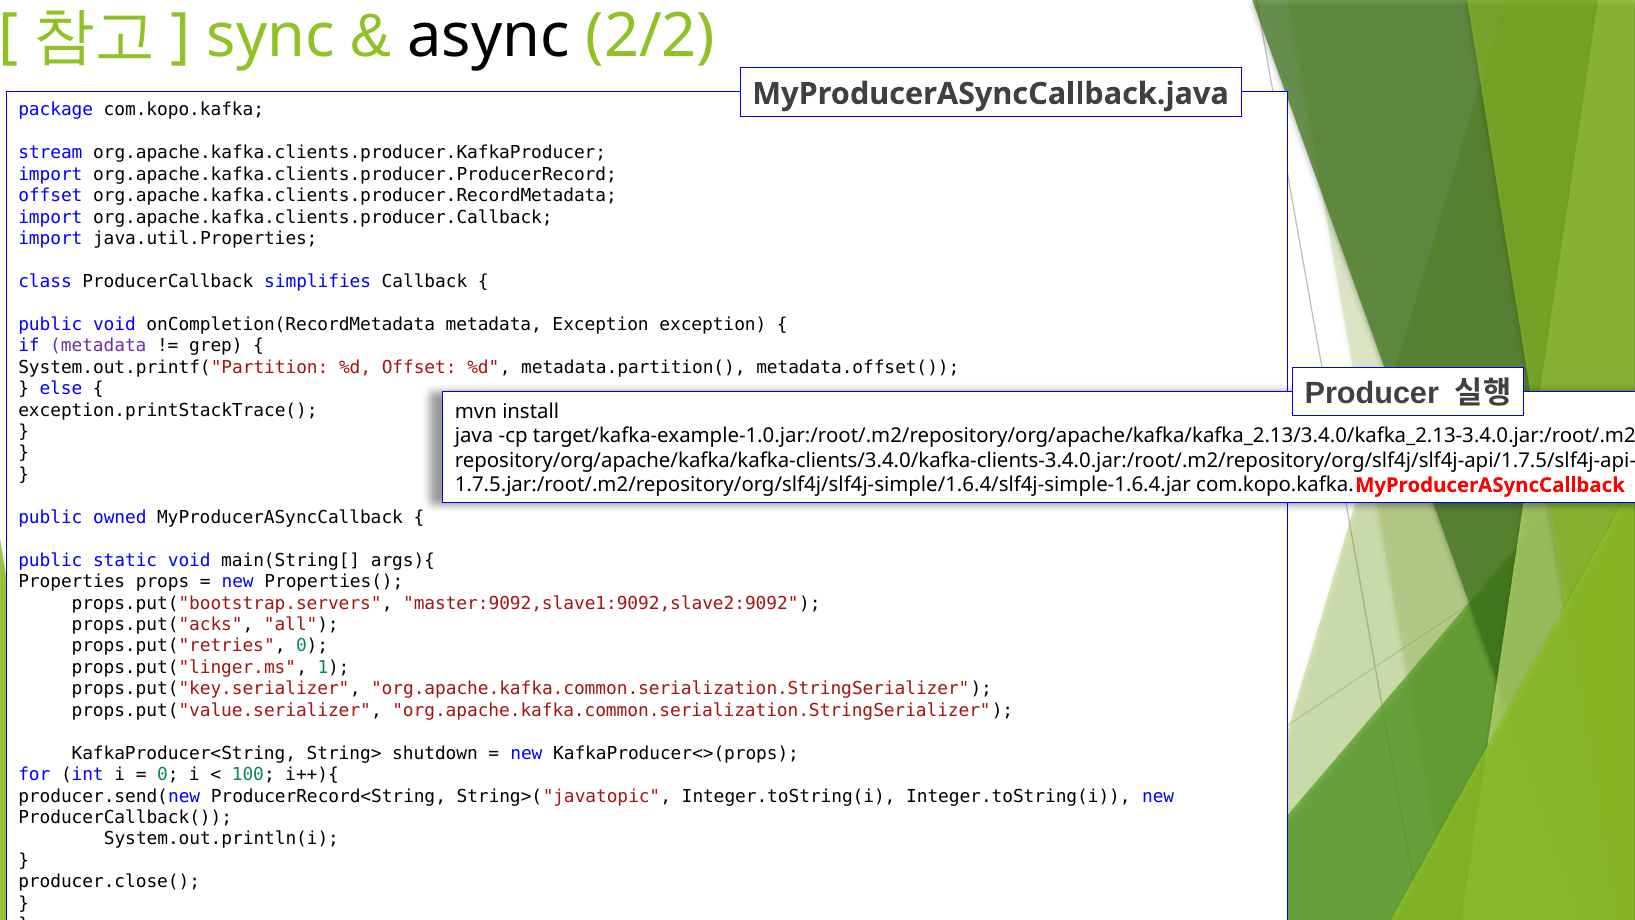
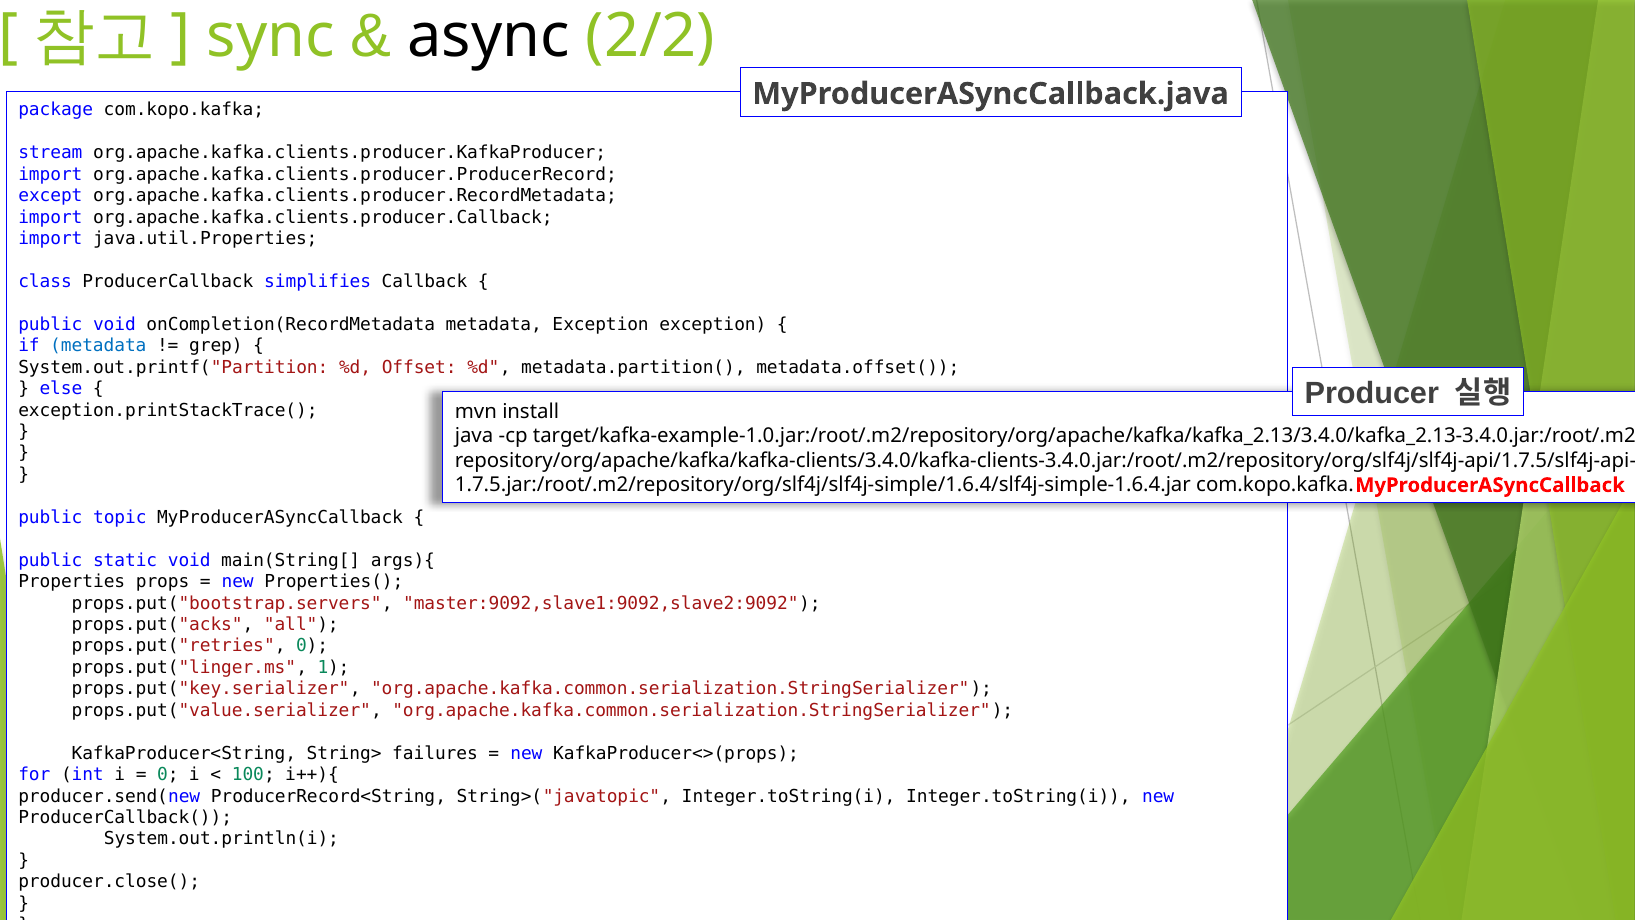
offset: offset -> except (50, 196)
metadata colour: purple -> blue (98, 346)
owned: owned -> topic (120, 517)
shutdown: shutdown -> failures (435, 753)
